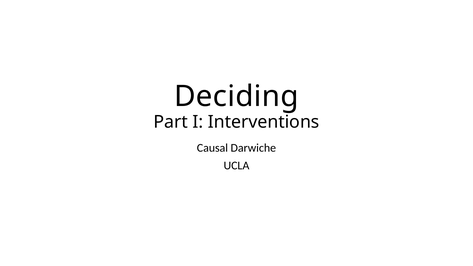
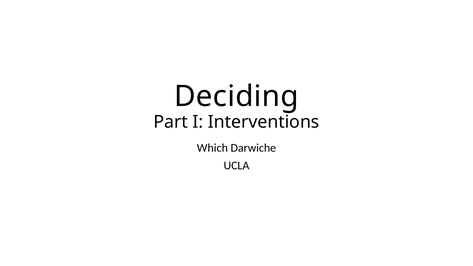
Causal: Causal -> Which (212, 148)
